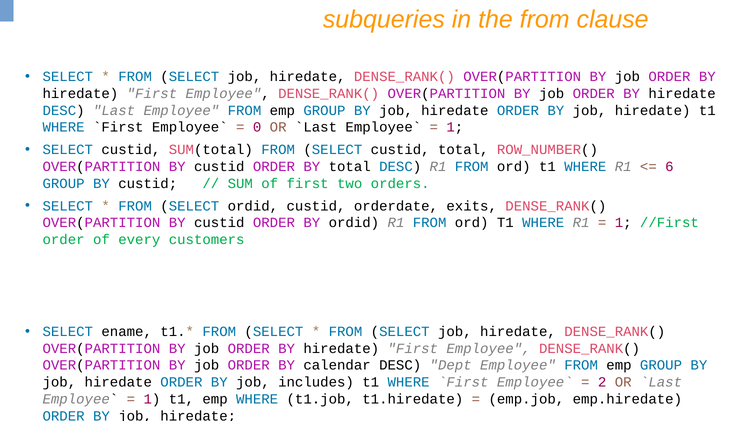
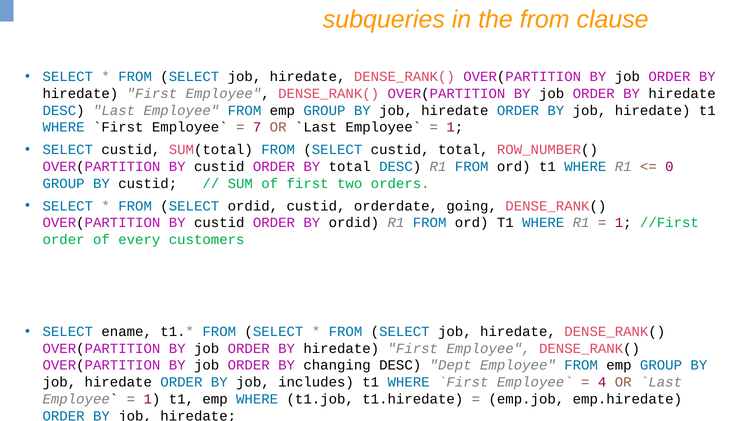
0: 0 -> 7 (257, 127)
6: 6 -> 0 (669, 166)
exits: exits -> going (472, 206)
calendar: calendar -> changing (337, 365)
2: 2 -> 4 (602, 382)
